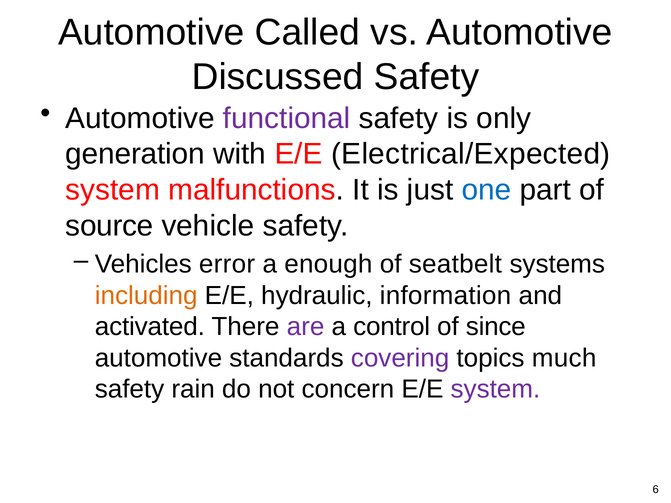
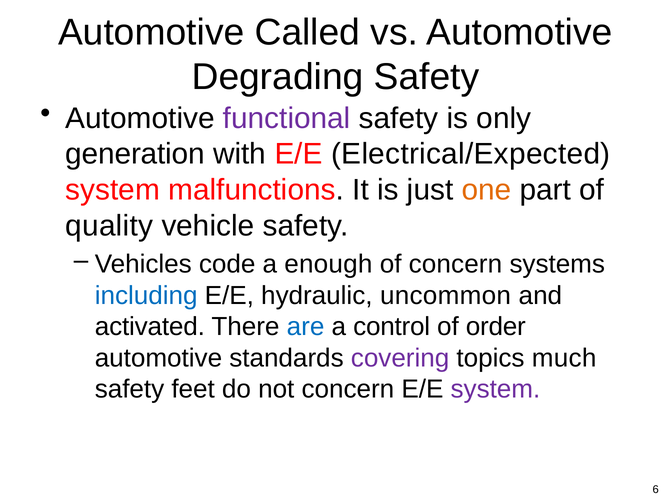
Discussed: Discussed -> Degrading (278, 77)
one colour: blue -> orange (487, 190)
source: source -> quality (109, 226)
error: error -> code (227, 264)
of seatbelt: seatbelt -> concern (455, 264)
including colour: orange -> blue (146, 296)
information: information -> uncommon (445, 296)
are colour: purple -> blue (306, 327)
since: since -> order (496, 327)
rain: rain -> feet (193, 389)
